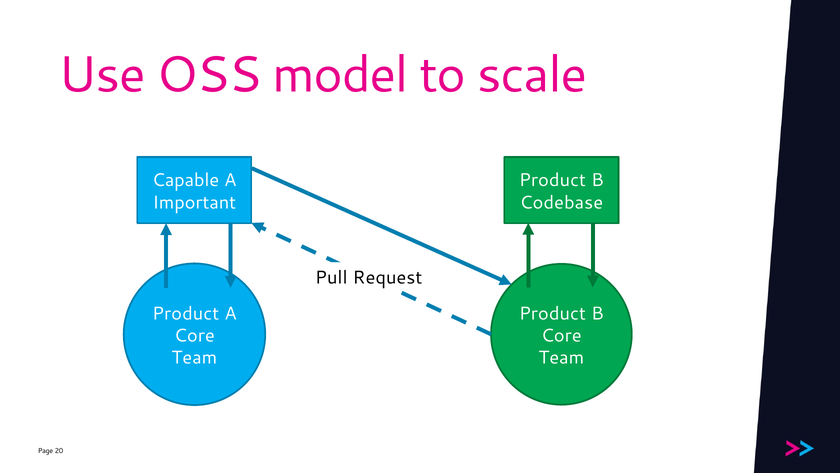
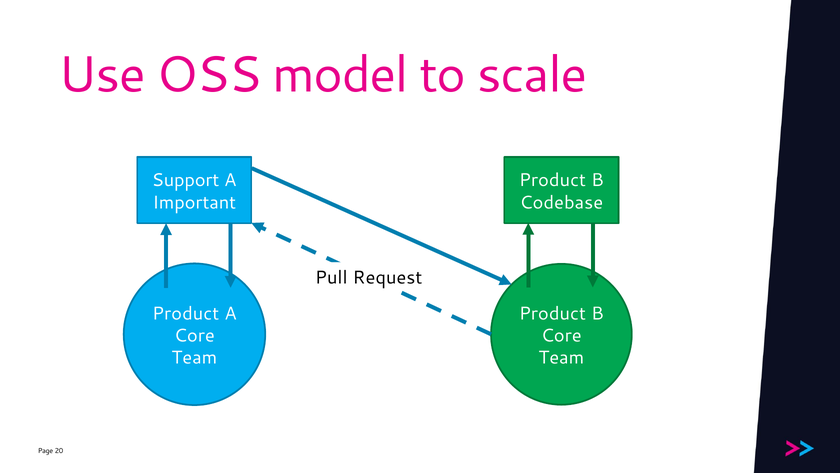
Capable: Capable -> Support (186, 180)
